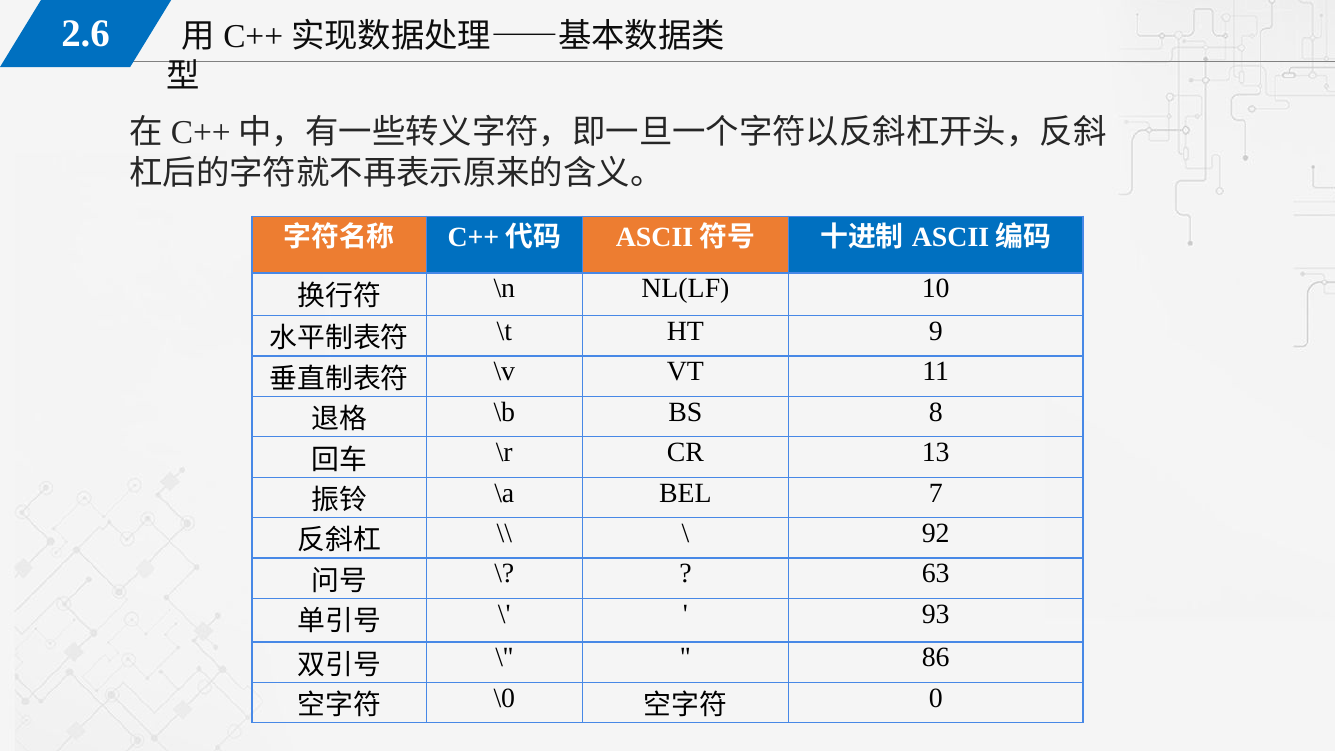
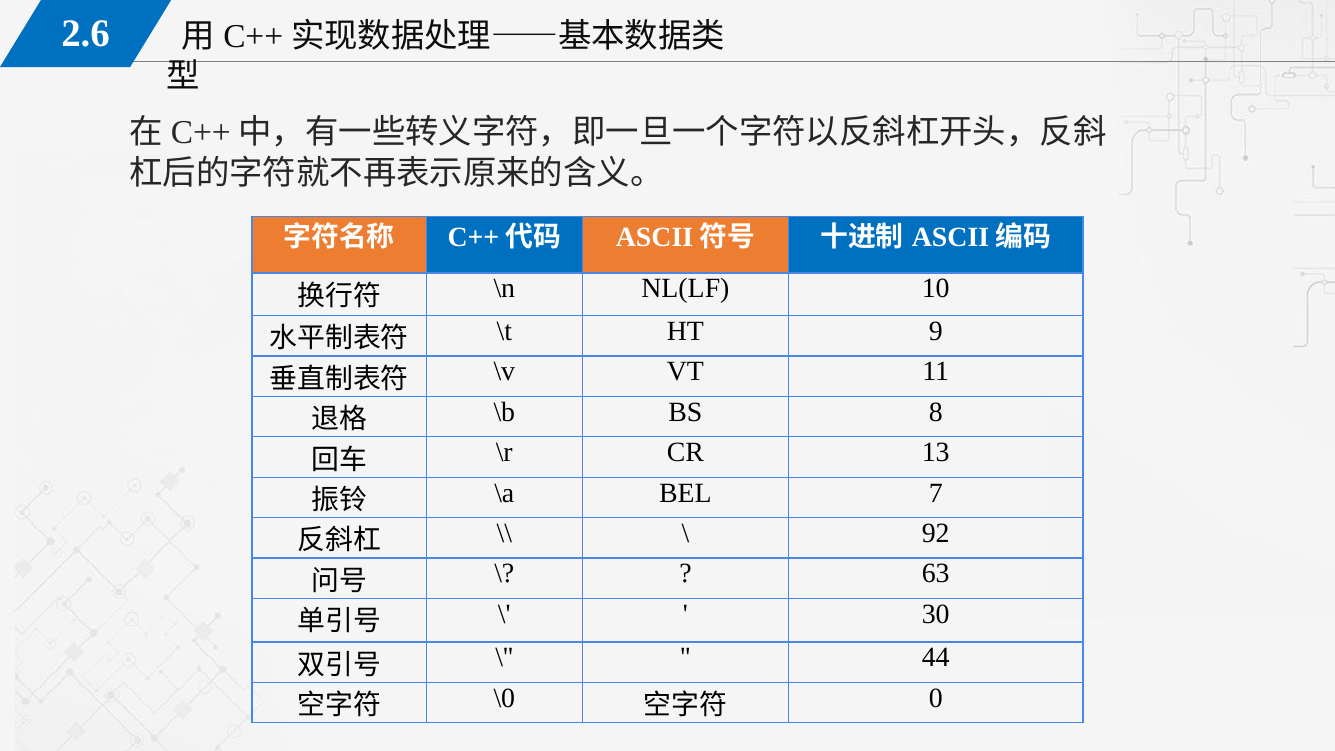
93: 93 -> 30 (936, 614)
86: 86 -> 44 (936, 658)
